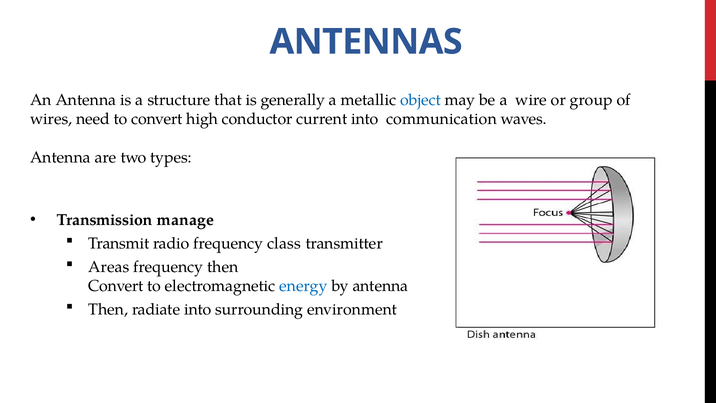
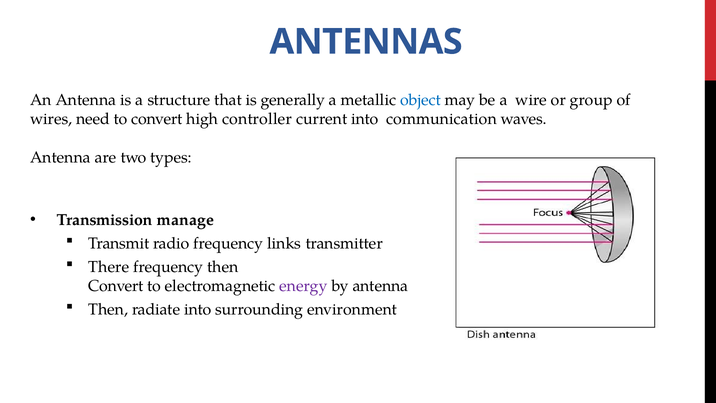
conductor: conductor -> controller (257, 119)
class: class -> links (284, 243)
Areas: Areas -> There (109, 267)
energy colour: blue -> purple (303, 286)
